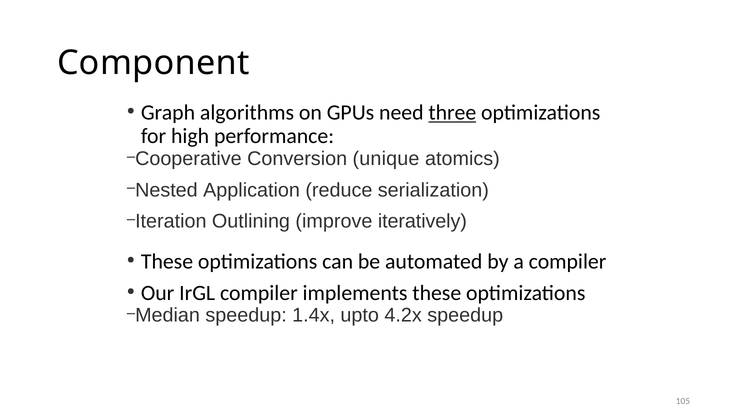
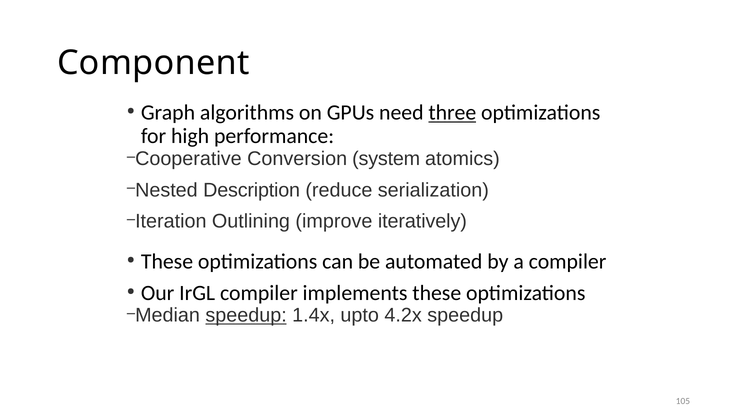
unique: unique -> system (386, 159)
Application: Application -> Description (252, 190)
speedup underline: none -> present (246, 315)
